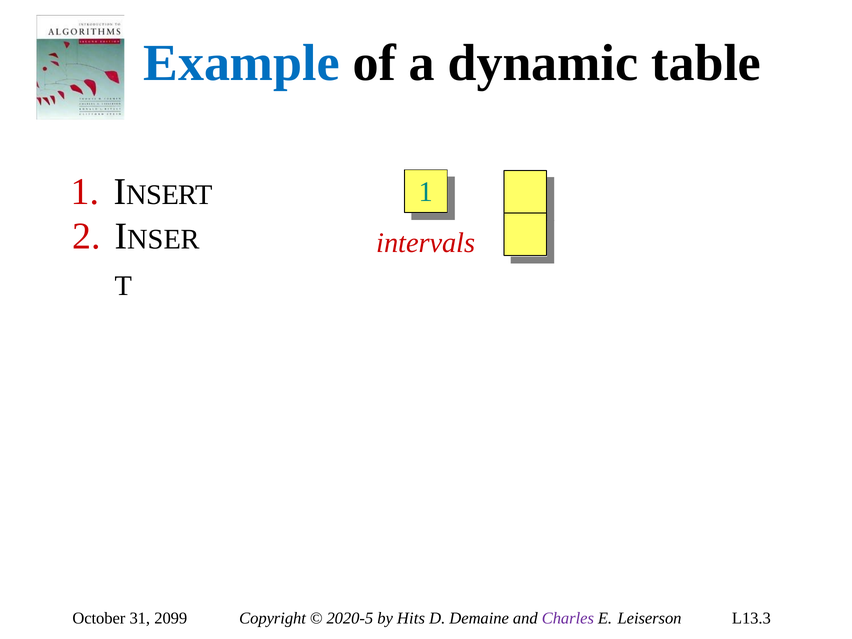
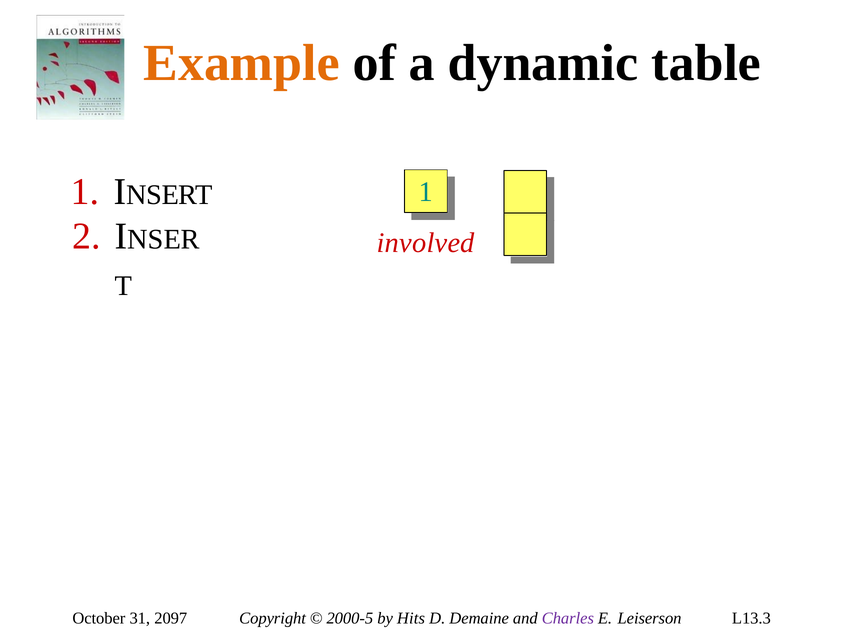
Example colour: blue -> orange (242, 63)
intervals: intervals -> involved (426, 243)
2099: 2099 -> 2097 (171, 618)
2020-5: 2020-5 -> 2000-5 (350, 618)
